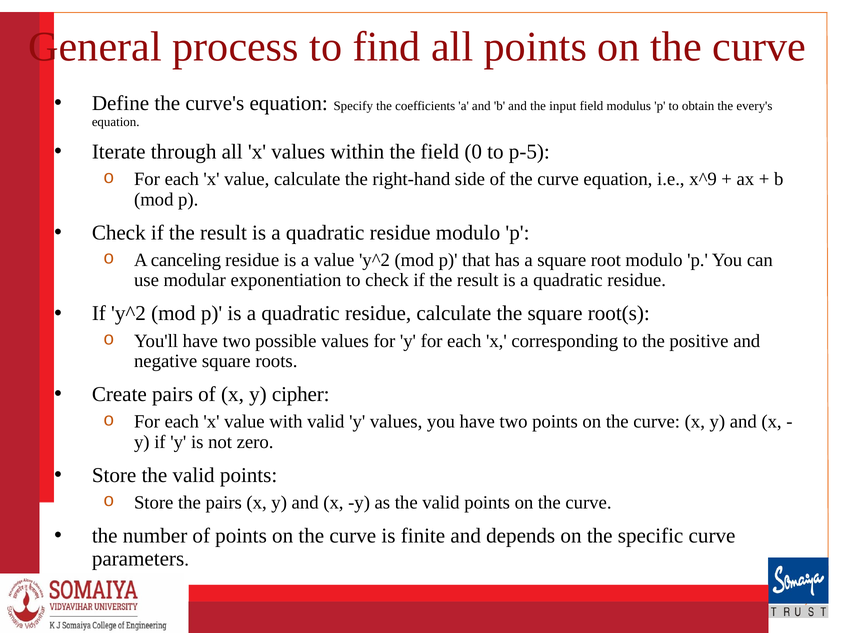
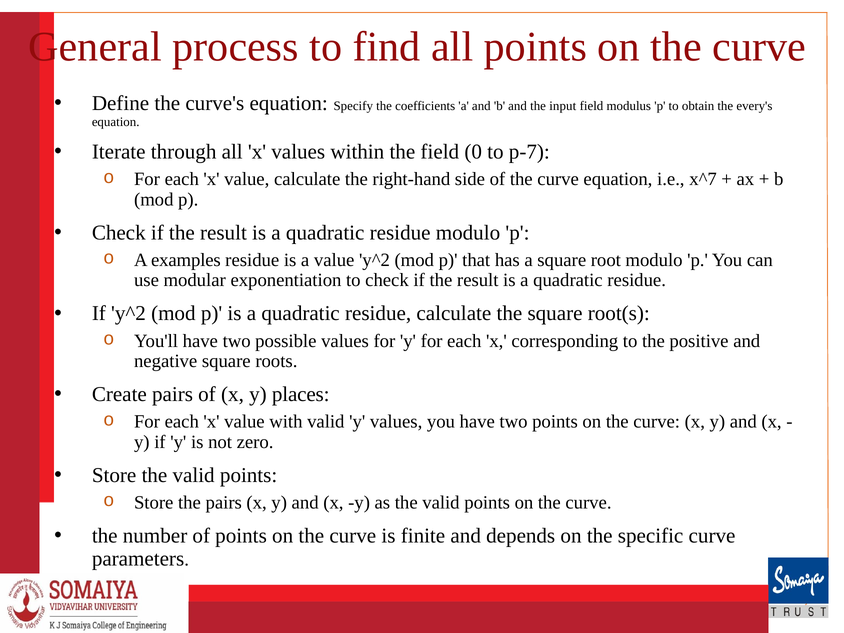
p-5: p-5 -> p-7 (529, 152)
x^9: x^9 -> x^7 (703, 179)
canceling: canceling -> examples (186, 260)
cipher: cipher -> places (301, 394)
